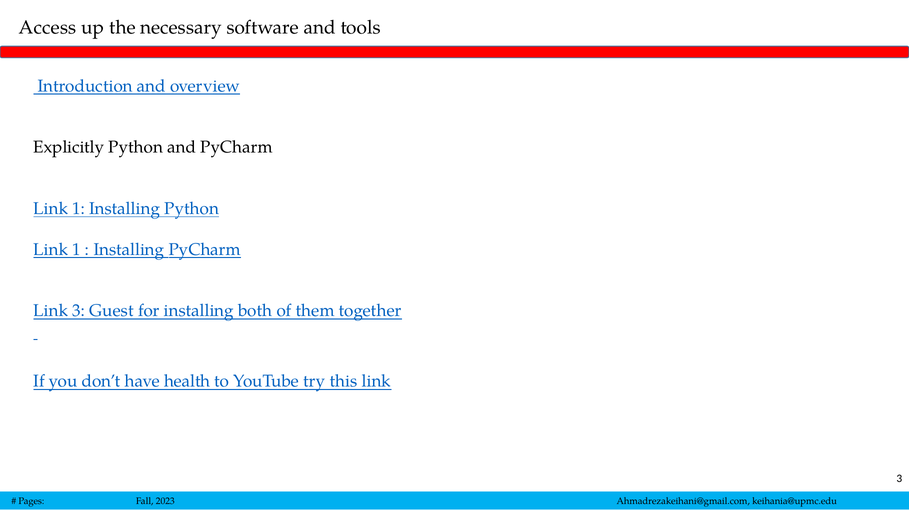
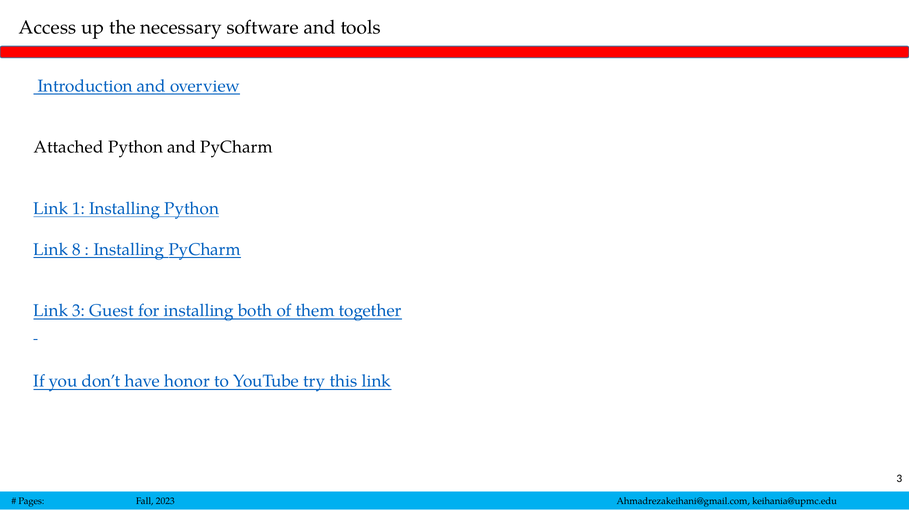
Explicitly: Explicitly -> Attached (69, 147)
1: 1 -> 8 (76, 250)
health: health -> honor (187, 382)
